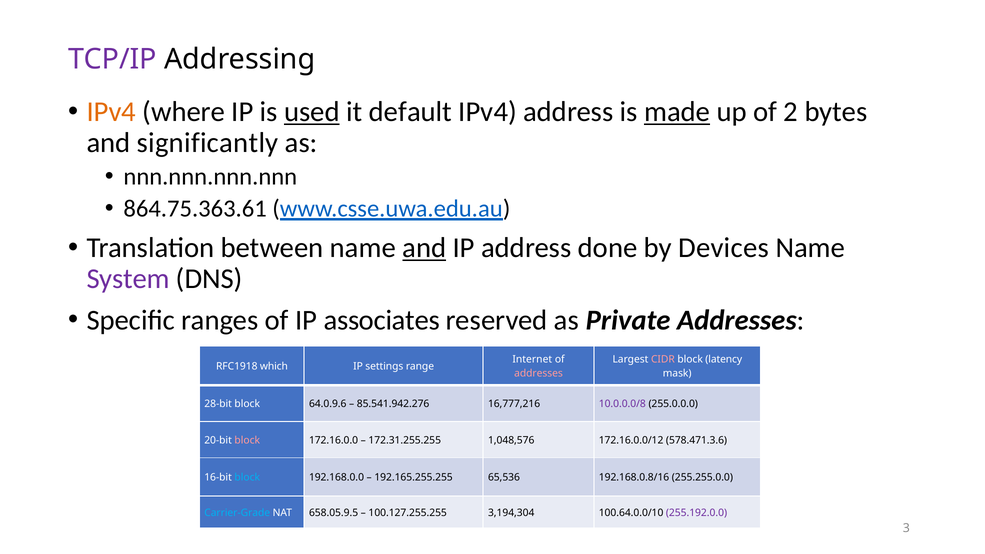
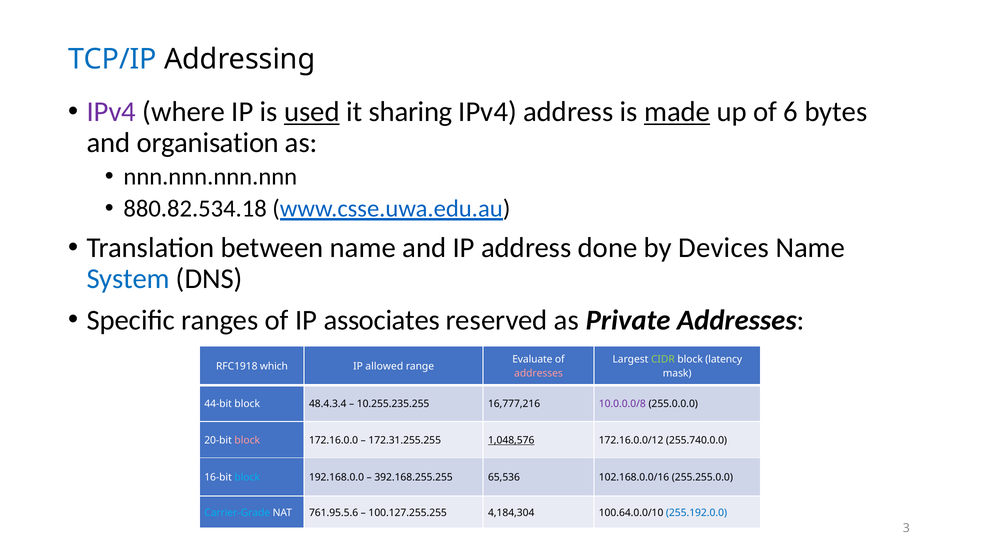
TCP/IP colour: purple -> blue (112, 59)
IPv4 colour: orange -> purple (111, 112)
default: default -> sharing (411, 112)
2: 2 -> 6 (791, 112)
significantly: significantly -> organisation (208, 143)
864.75.363.61: 864.75.363.61 -> 880.82.534.18 (195, 209)
and underline: present -> none (424, 248)
System colour: purple -> blue (128, 279)
Internet: Internet -> Evaluate (532, 359)
CIDR colour: pink -> light green (663, 359)
settings: settings -> allowed (384, 366)
28-bit: 28-bit -> 44-bit (218, 404)
64.0.9.6: 64.0.9.6 -> 48.4.3.4 (328, 404)
85.541.942.276: 85.541.942.276 -> 10.255.235.255 (393, 404)
1,048,576 underline: none -> present (511, 440)
578.471.3.6: 578.471.3.6 -> 255.740.0.0 (697, 440)
192.165.255.255: 192.165.255.255 -> 392.168.255.255 (414, 477)
192.168.0.8/16: 192.168.0.8/16 -> 102.168.0.0/16 (634, 477)
658.05.9.5: 658.05.9.5 -> 761.95.5.6 (334, 513)
3,194,304: 3,194,304 -> 4,184,304 (511, 513)
255.192.0.0 colour: purple -> blue (696, 513)
